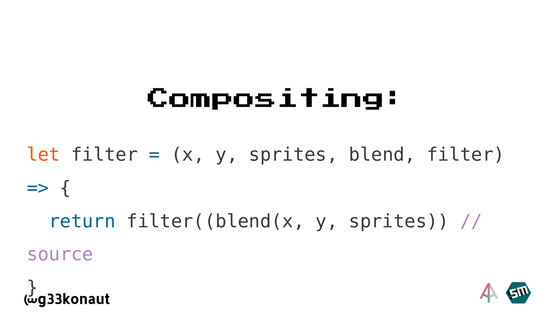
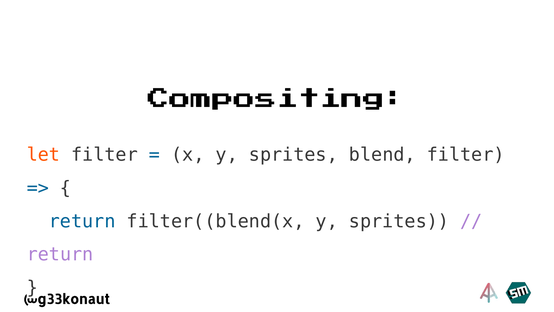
source: source -> return (60, 254)
